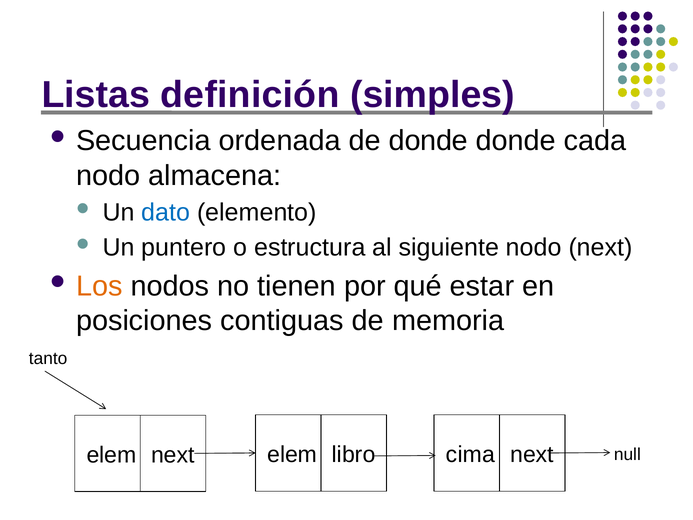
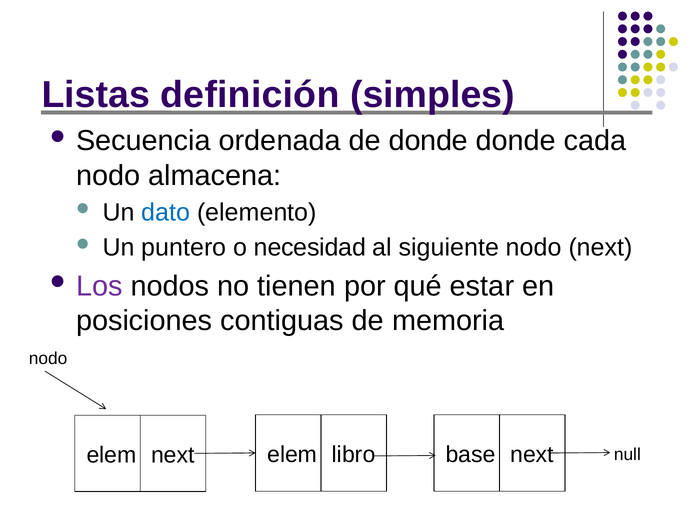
estructura: estructura -> necesidad (310, 247)
Los colour: orange -> purple (99, 286)
tanto: tanto -> nodo (48, 358)
cima: cima -> base (471, 454)
